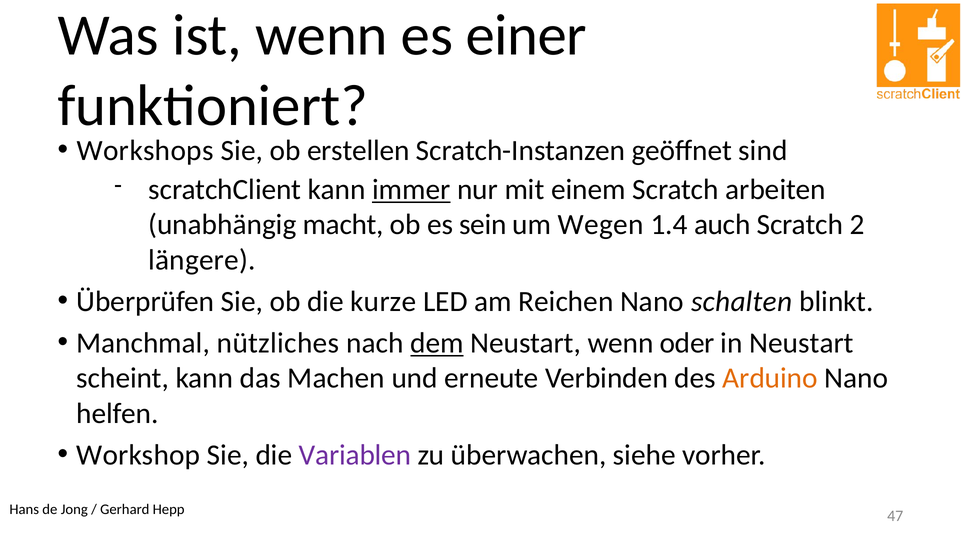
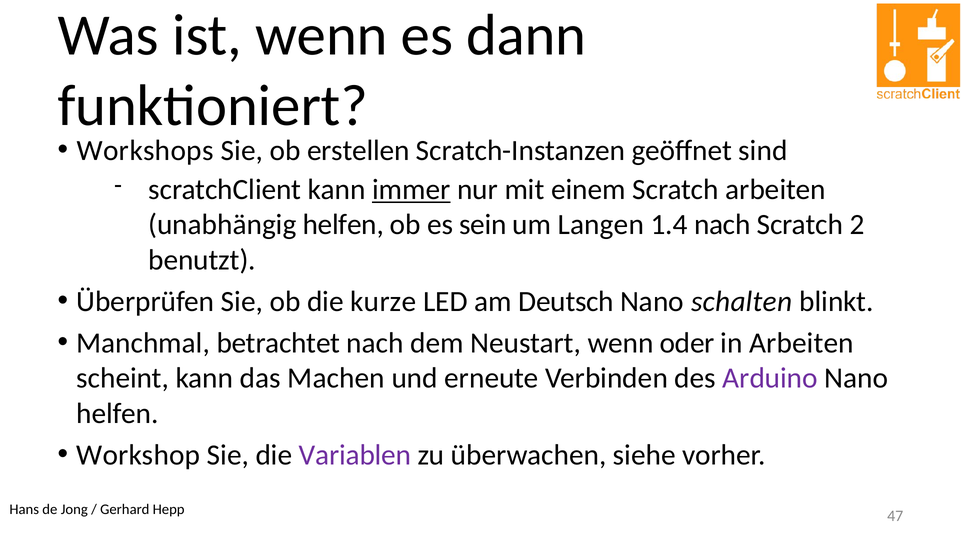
einer: einer -> dann (526, 36)
unabhängig macht: macht -> helfen (343, 225)
Wegen: Wegen -> Langen (601, 225)
1.4 auch: auch -> nach (722, 225)
längere: längere -> benutzt (202, 260)
Reichen: Reichen -> Deutsch (566, 302)
nützliches: nützliches -> betrachtet (278, 343)
dem underline: present -> none (437, 343)
in Neustart: Neustart -> Arbeiten (801, 343)
Arduino colour: orange -> purple (770, 379)
